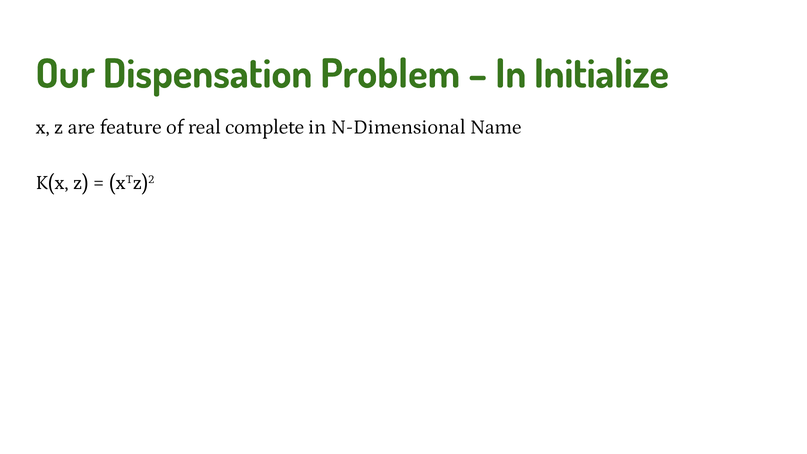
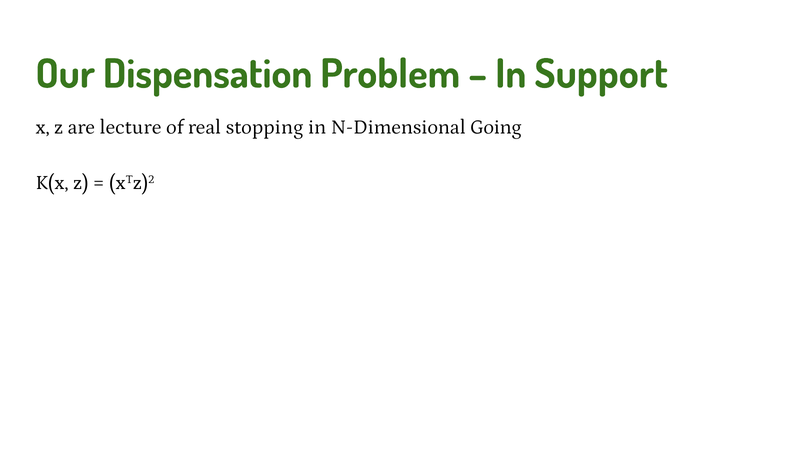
Initialize: Initialize -> Support (601, 74)
feature: feature -> lecture (130, 127)
complete: complete -> stopping (264, 127)
Name: Name -> Going (496, 127)
